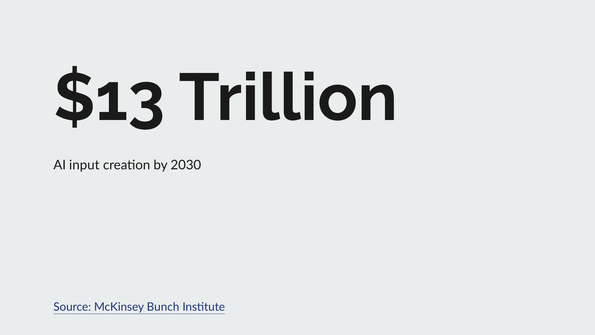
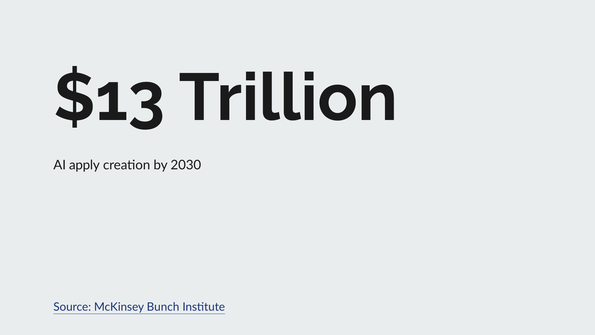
input: input -> apply (84, 165)
